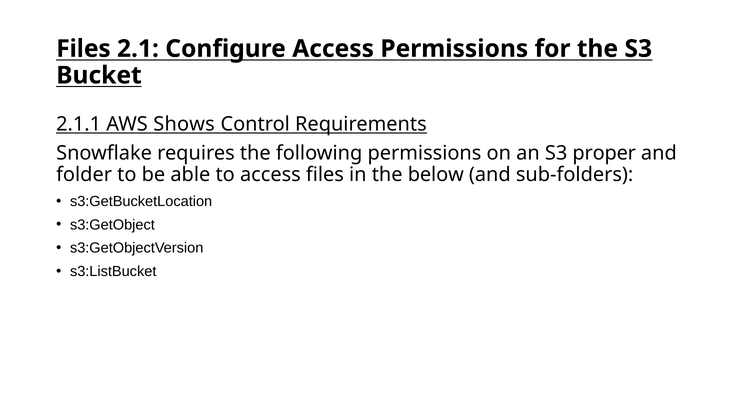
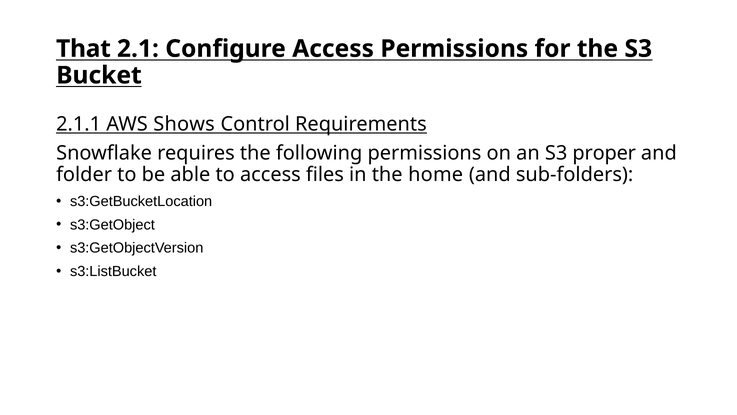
Files: Files -> That (83, 49)
below: below -> home (436, 175)
